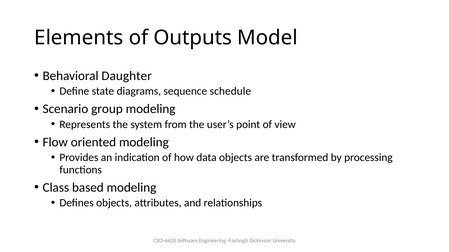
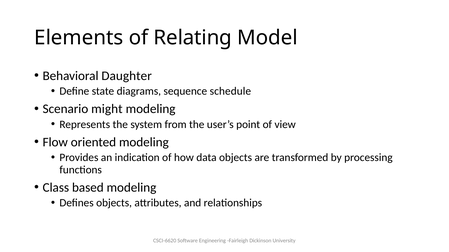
Outputs: Outputs -> Relating (193, 38)
group: group -> might (107, 109)
